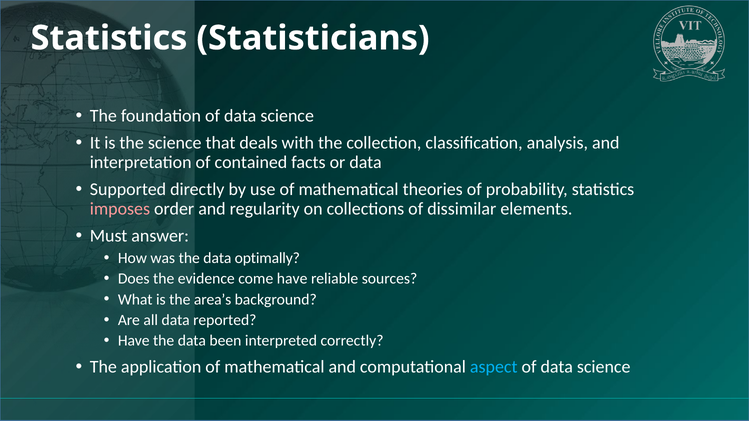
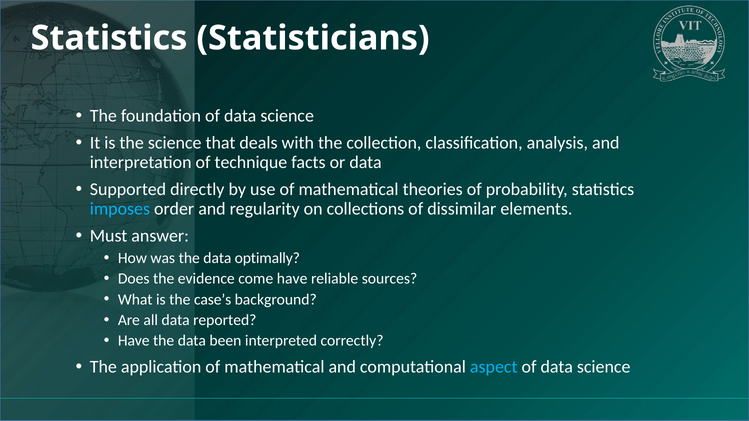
contained: contained -> technique (251, 162)
imposes colour: pink -> light blue (120, 209)
area’s: area’s -> case’s (213, 300)
